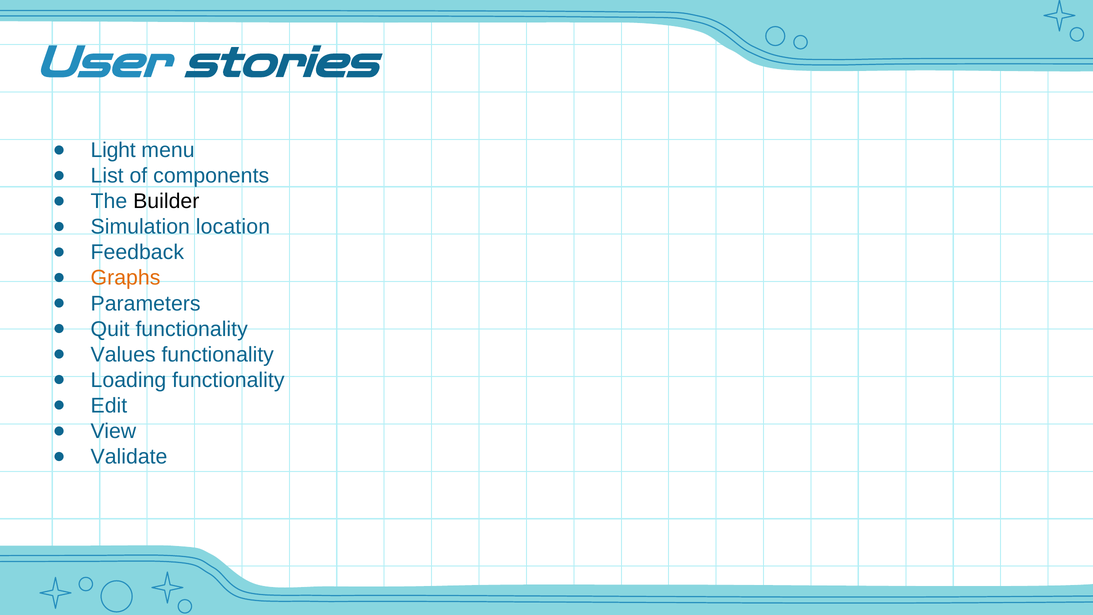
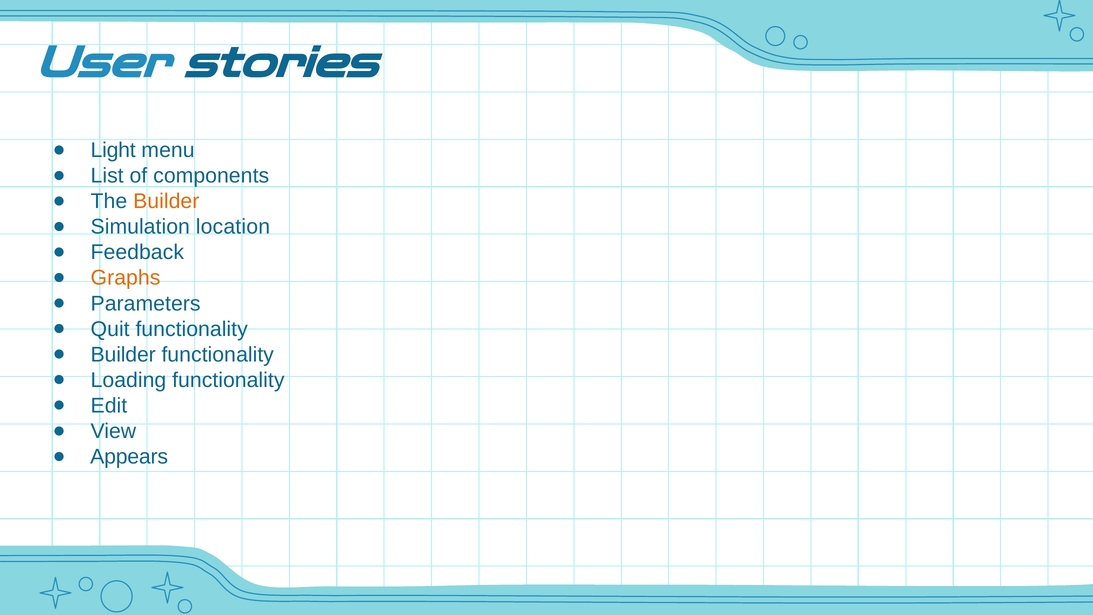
Builder colour: black -> orange (166, 201)
Values: Values -> Builder (123, 354)
Validate: Validate -> Appears (129, 457)
